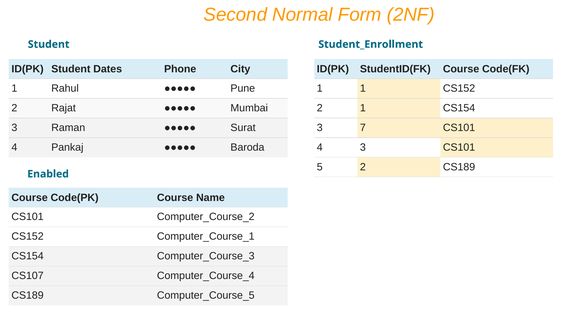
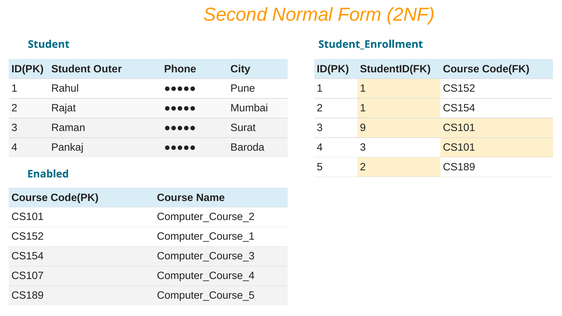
Dates: Dates -> Outer (108, 69)
7: 7 -> 9 (363, 128)
